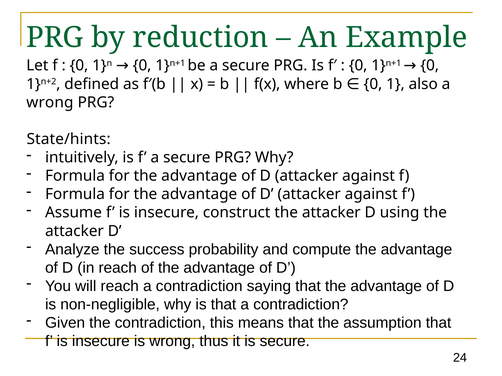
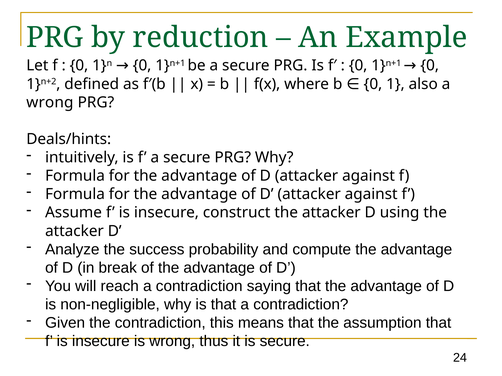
State/hints: State/hints -> Deals/hints (69, 139)
in reach: reach -> break (118, 268)
